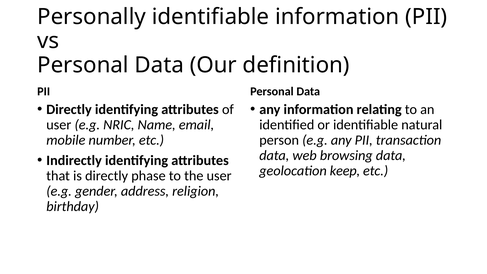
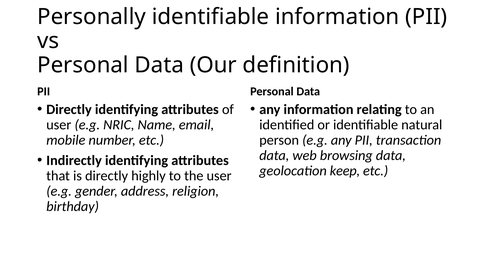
phase: phase -> highly (148, 176)
